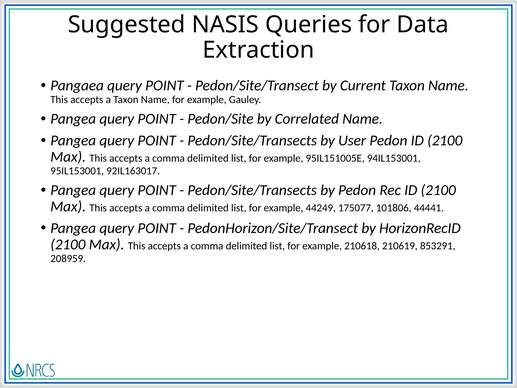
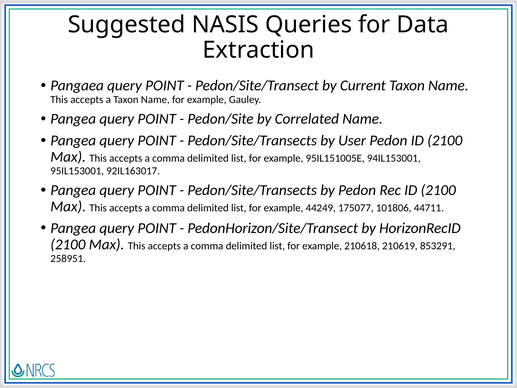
44441: 44441 -> 44711 (429, 208)
208959: 208959 -> 258951 (68, 258)
